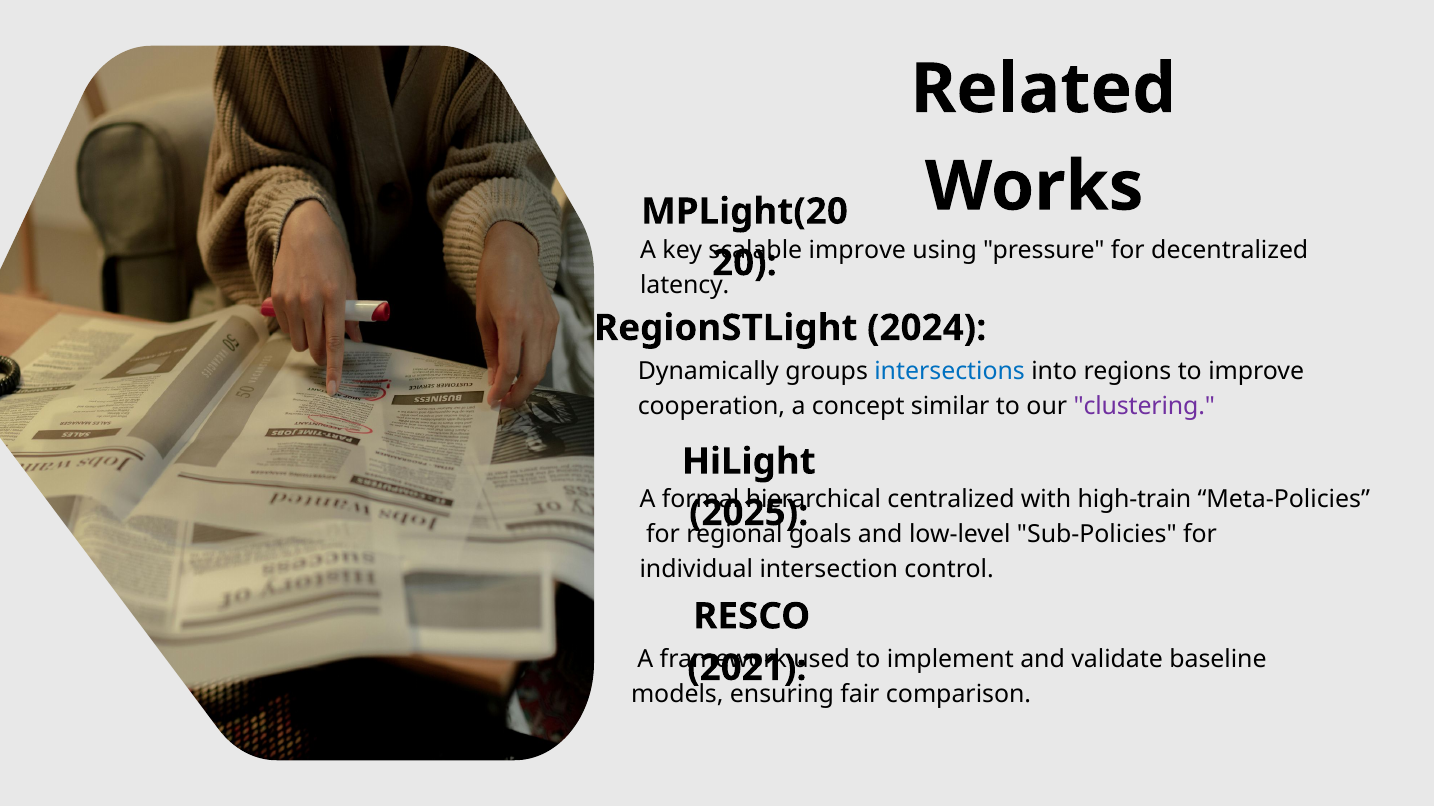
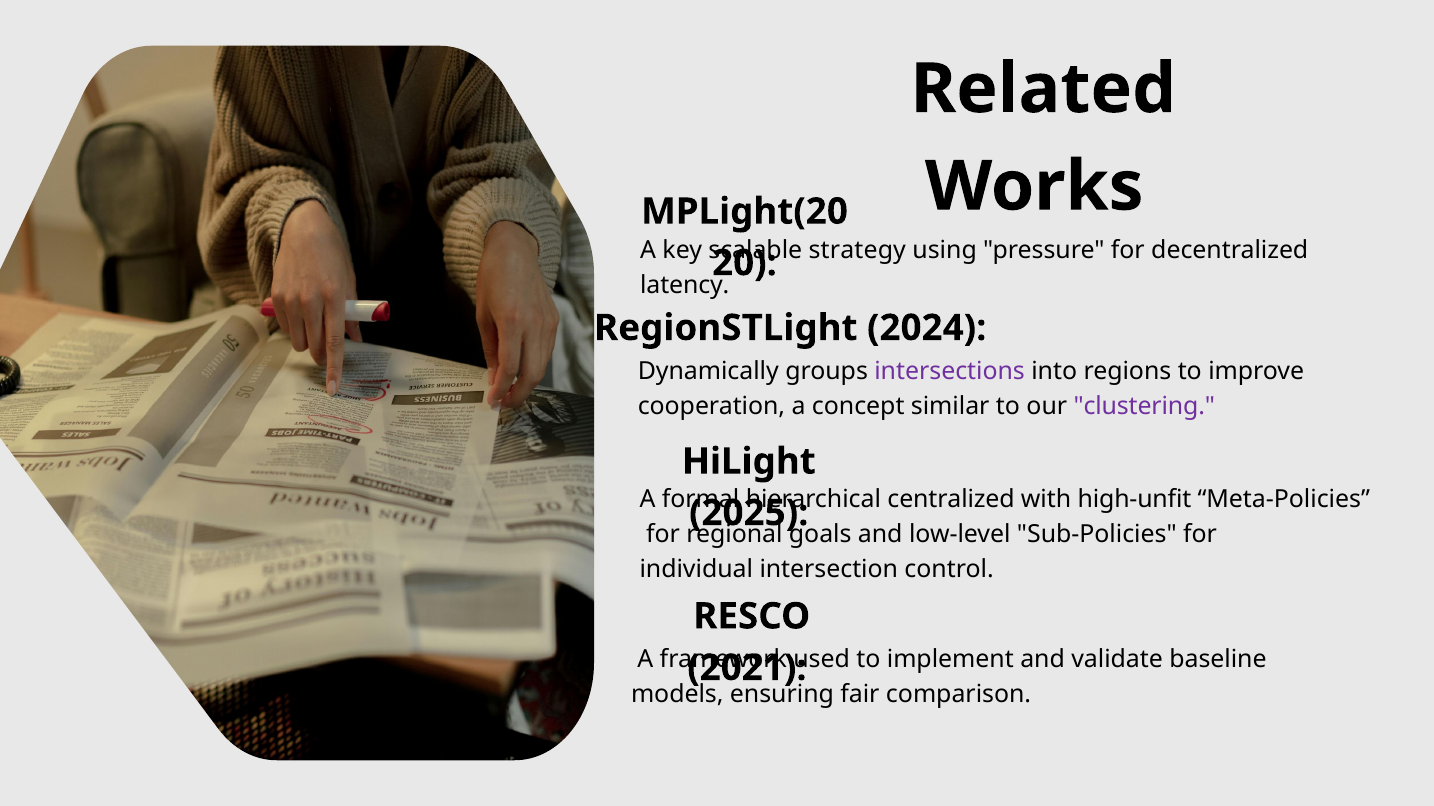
scalable improve: improve -> strategy (857, 250)
intersections colour: blue -> purple (950, 371)
high-train: high-train -> high-unfit (1134, 500)
